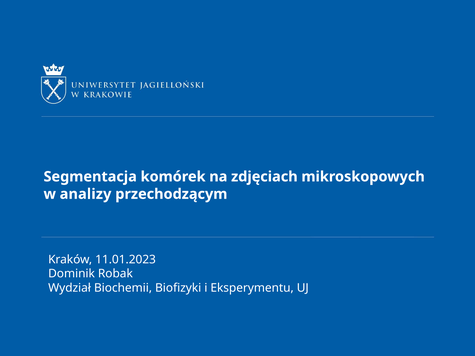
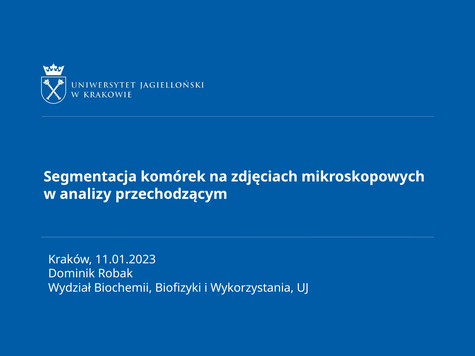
Eksperymentu: Eksperymentu -> Wykorzystania (252, 288)
